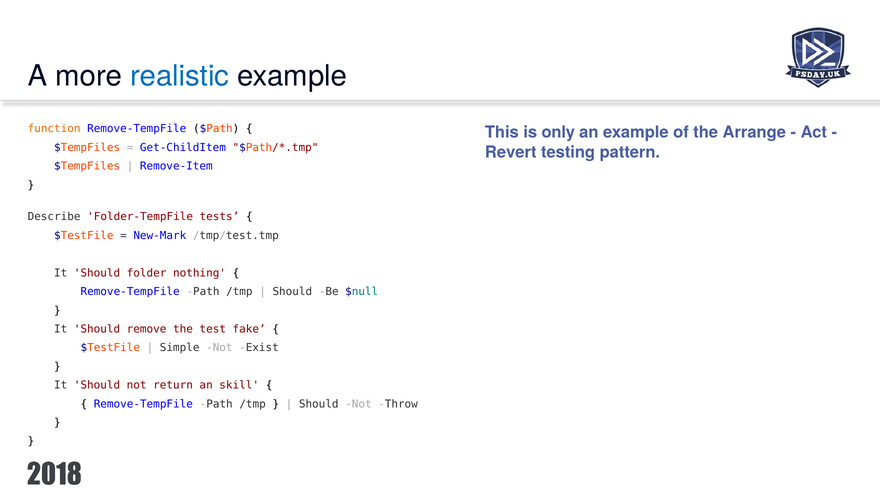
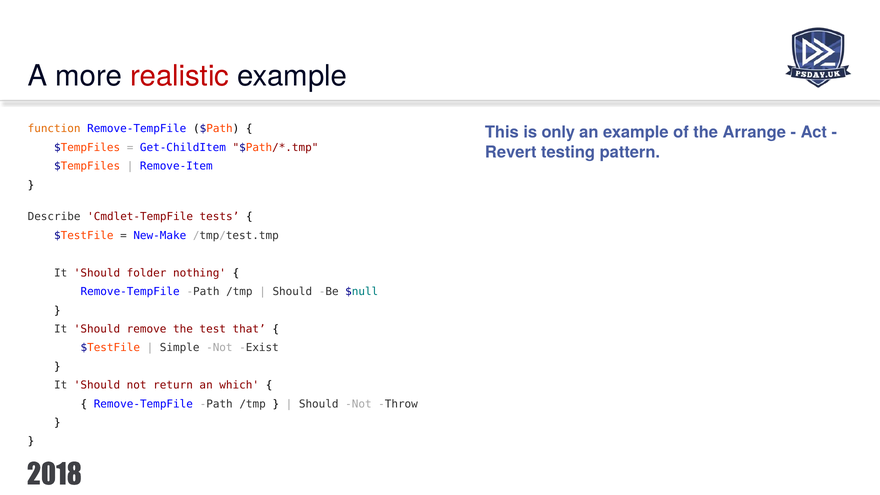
realistic colour: blue -> red (180, 76)
Folder-TempFile: Folder-TempFile -> Cmdlet-TempFile (140, 217)
New-Mark: New-Mark -> New-Make (160, 236)
fake: fake -> that (249, 329)
skill: skill -> which (239, 385)
